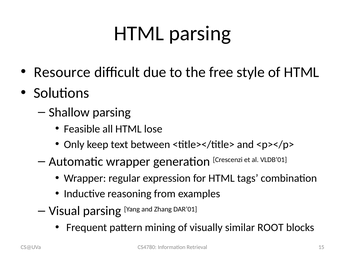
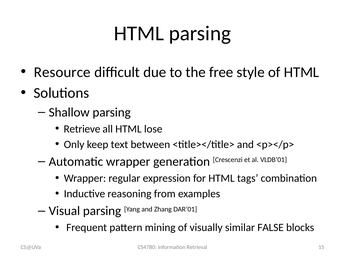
Feasible: Feasible -> Retrieve (82, 129)
ROOT: ROOT -> FALSE (271, 227)
